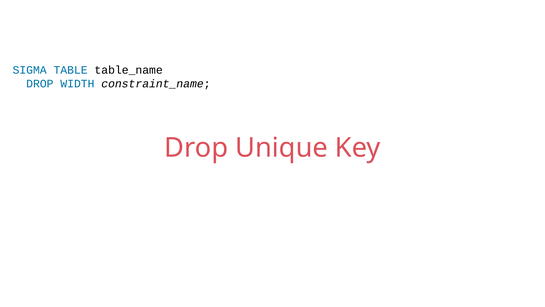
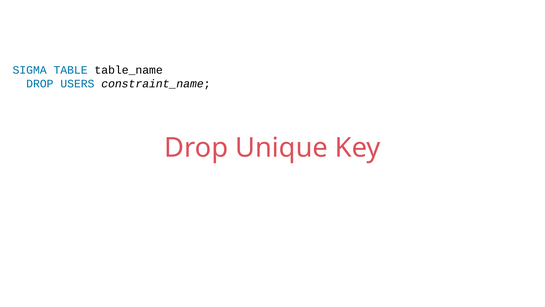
WIDTH: WIDTH -> USERS (77, 84)
